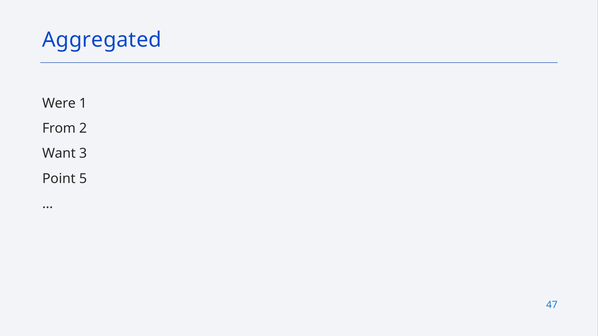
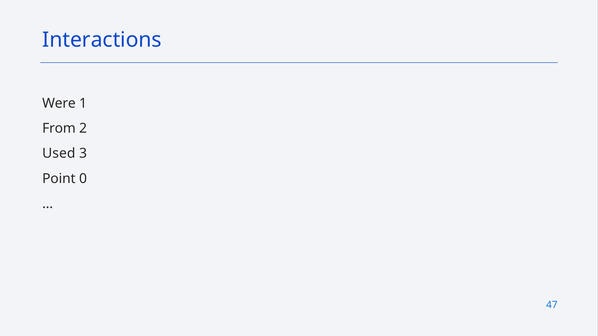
Aggregated: Aggregated -> Interactions (102, 40)
Want: Want -> Used (59, 154)
5: 5 -> 0 (83, 179)
